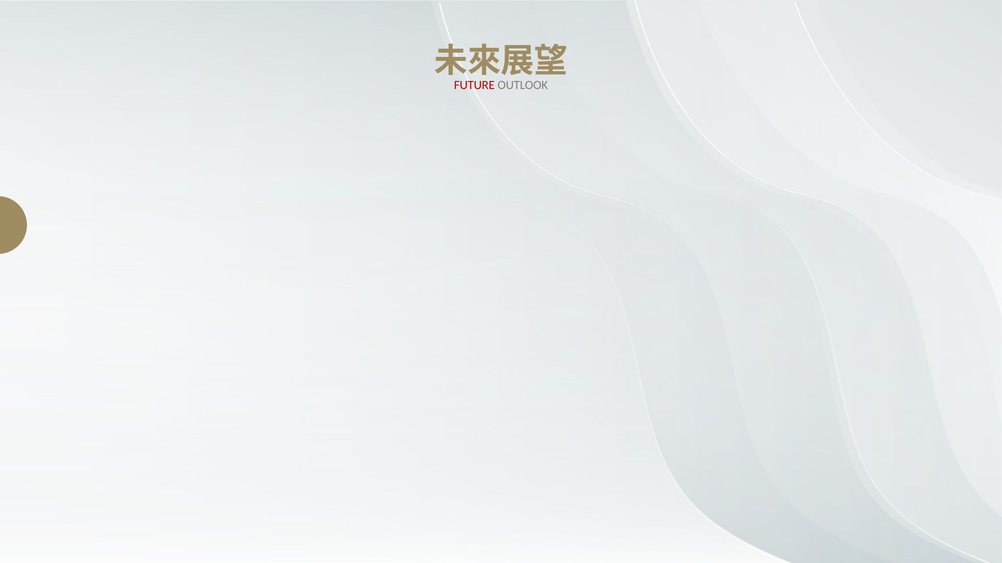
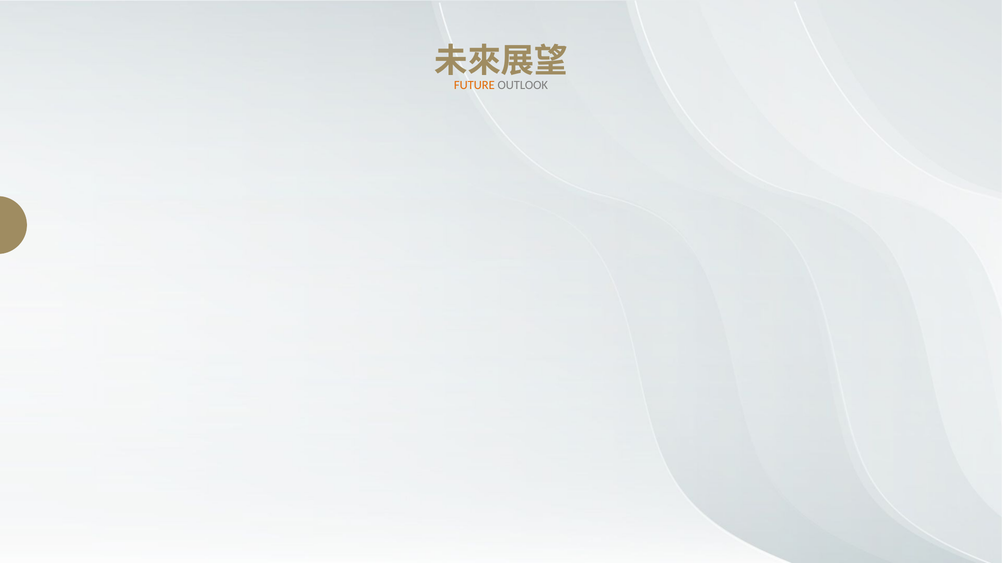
FUTURE colour: red -> orange (474, 85)
